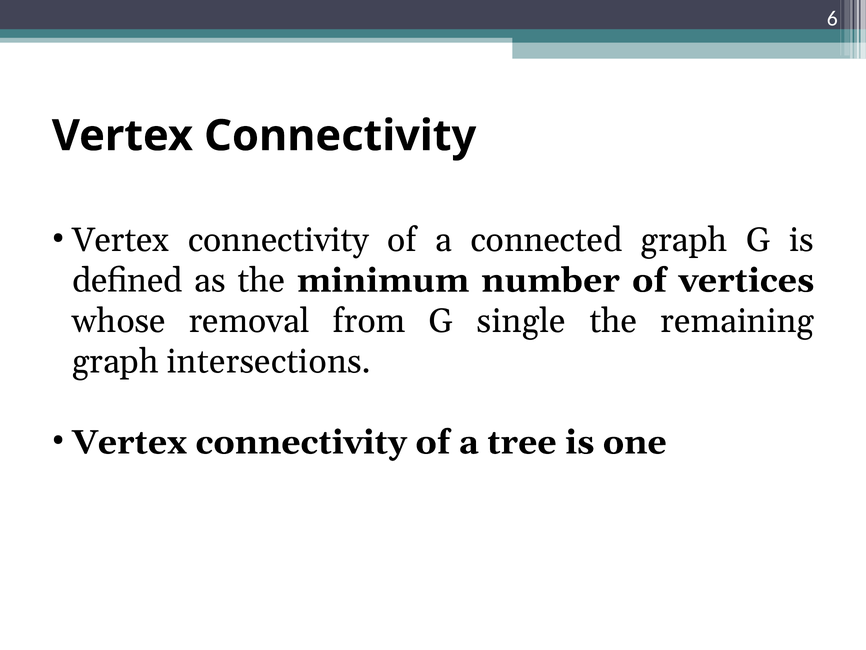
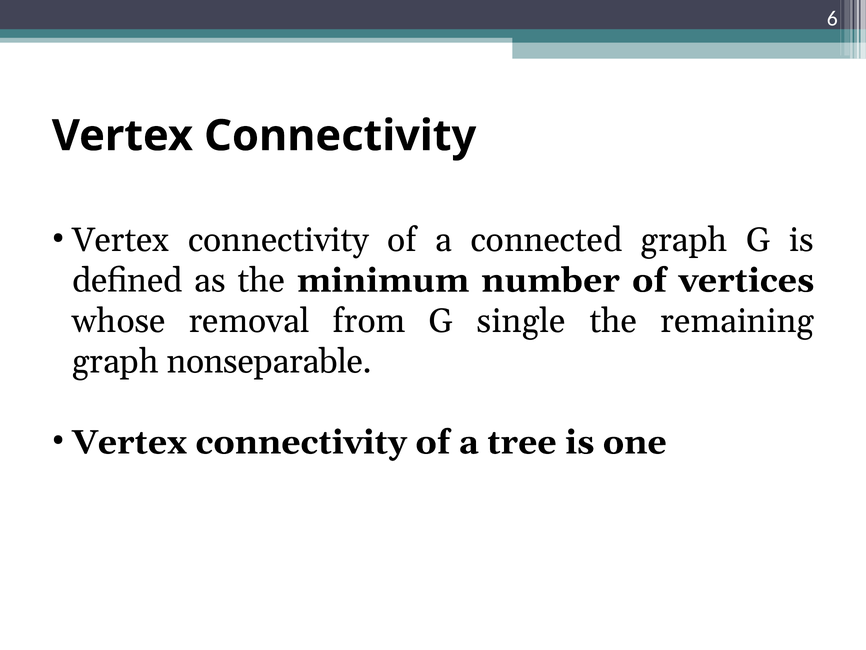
intersections: intersections -> nonseparable (269, 361)
